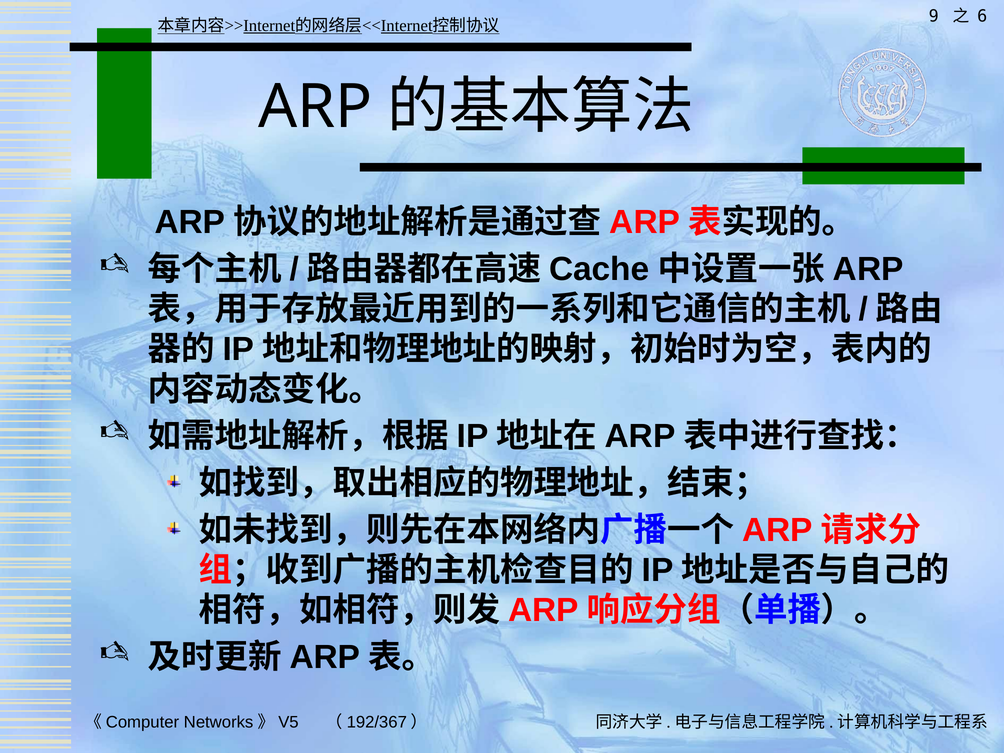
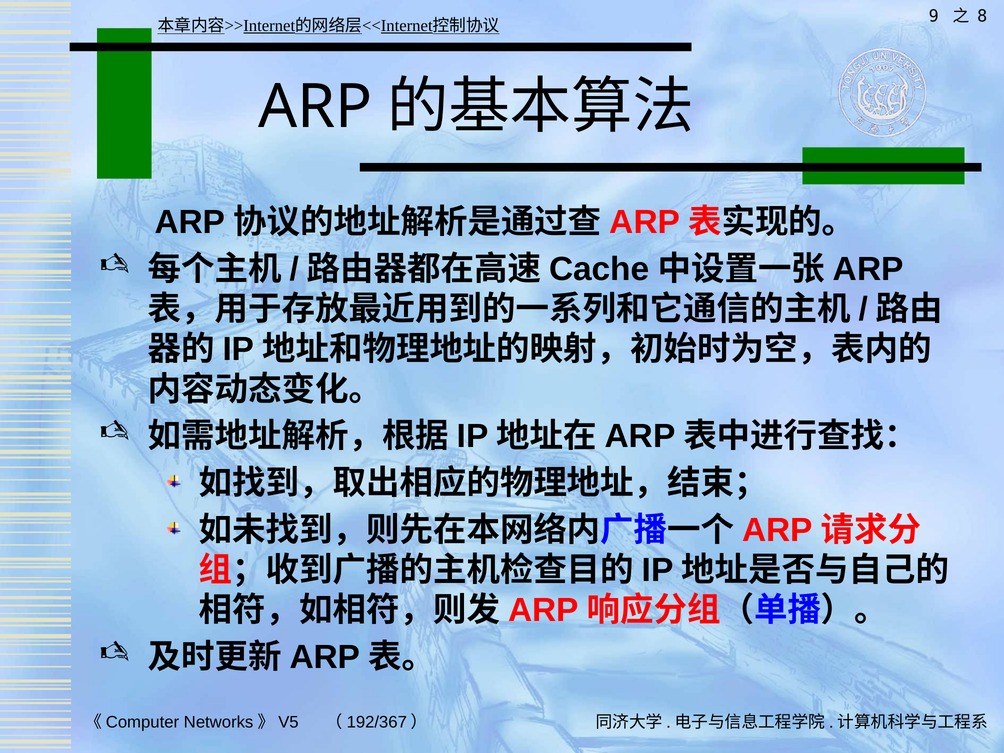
6: 6 -> 8 (982, 16)
